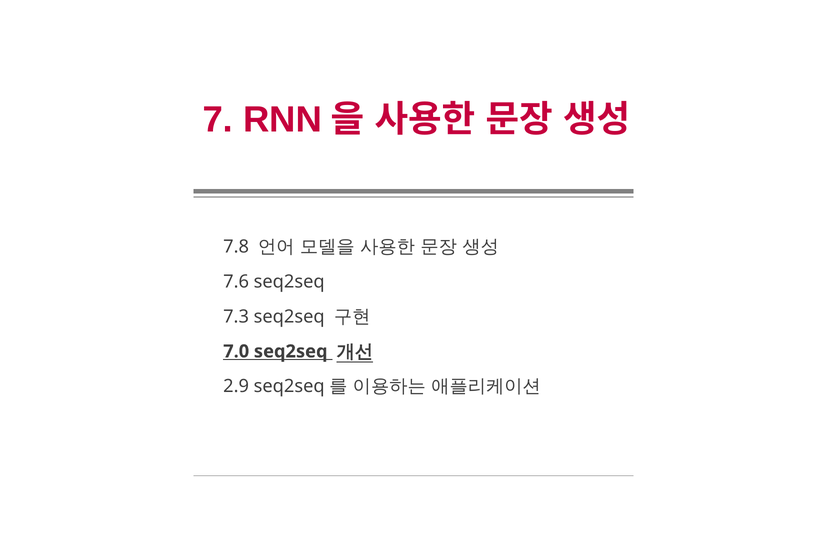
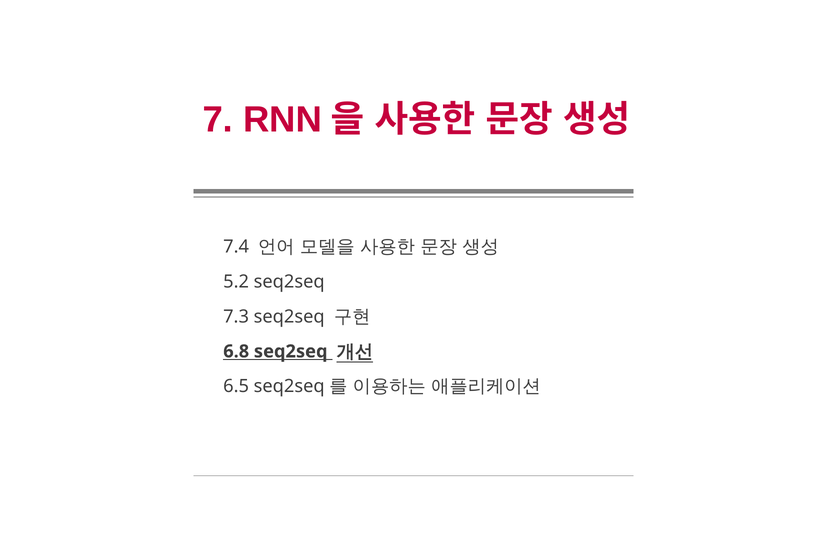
7.8: 7.8 -> 7.4 (236, 247)
7.6: 7.6 -> 5.2 (236, 281)
7.0: 7.0 -> 6.8 (236, 351)
2.9: 2.9 -> 6.5 (236, 386)
